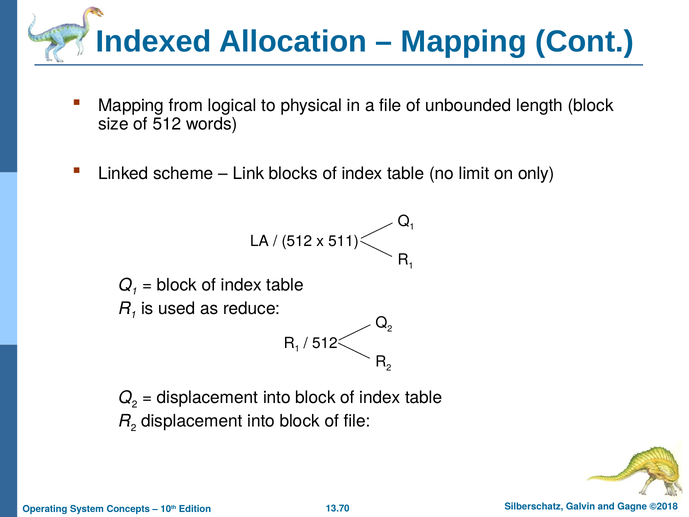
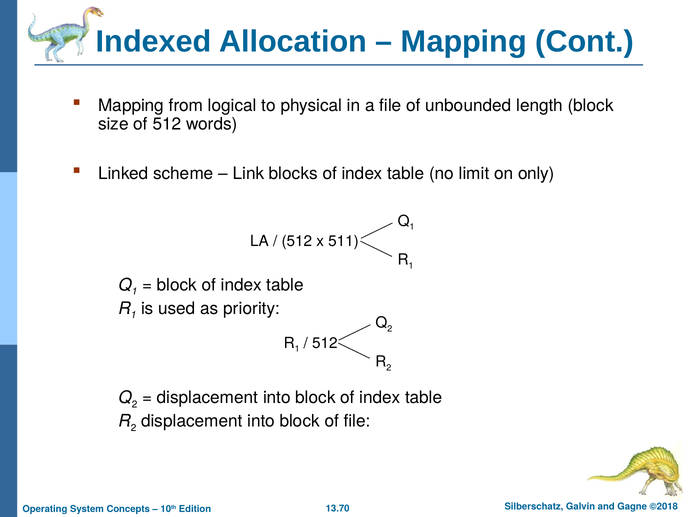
reduce: reduce -> priority (252, 308)
